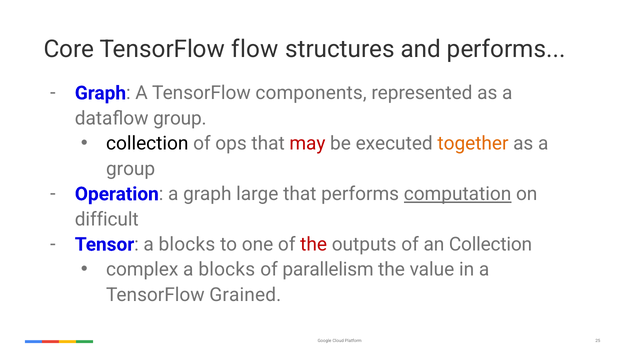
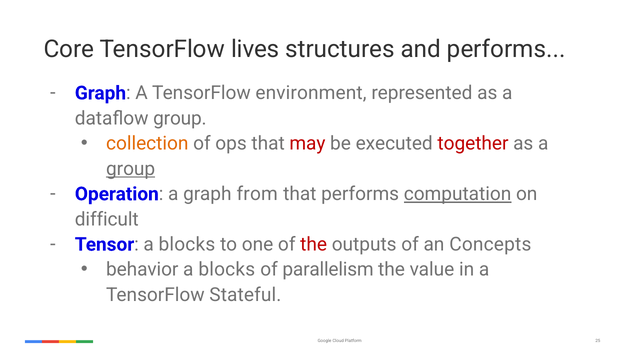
flow: flow -> lives (255, 49)
components: components -> environment (311, 93)
collection colour: black -> orange (147, 143)
together colour: orange -> red (473, 143)
group underline: none -> present (131, 169)
large: large -> from (257, 194)
an Collection: Collection -> Concepts (490, 244)
complex: complex -> behavior (142, 269)
Grained: Grained -> Stateful (245, 295)
